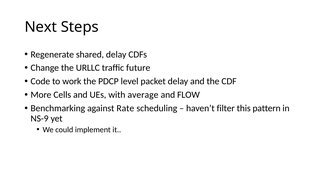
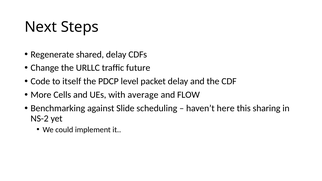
work: work -> itself (72, 81)
Rate: Rate -> Slide (125, 108)
filter: filter -> here (226, 108)
pattern: pattern -> sharing (267, 108)
NS-9: NS-9 -> NS-2 (40, 119)
